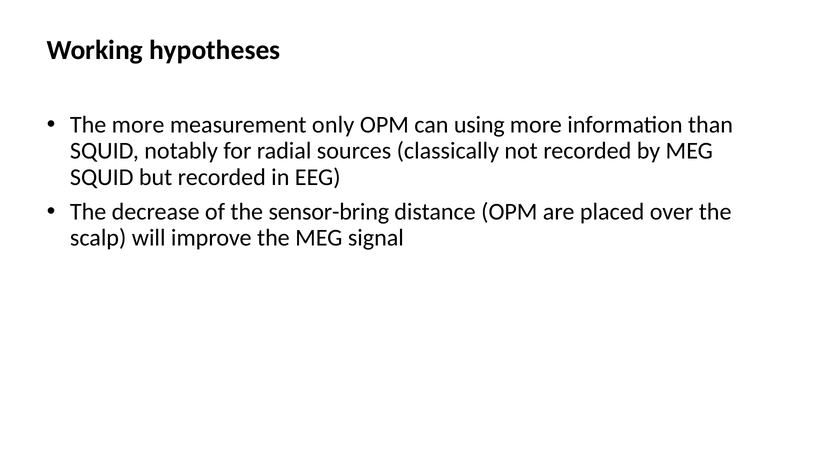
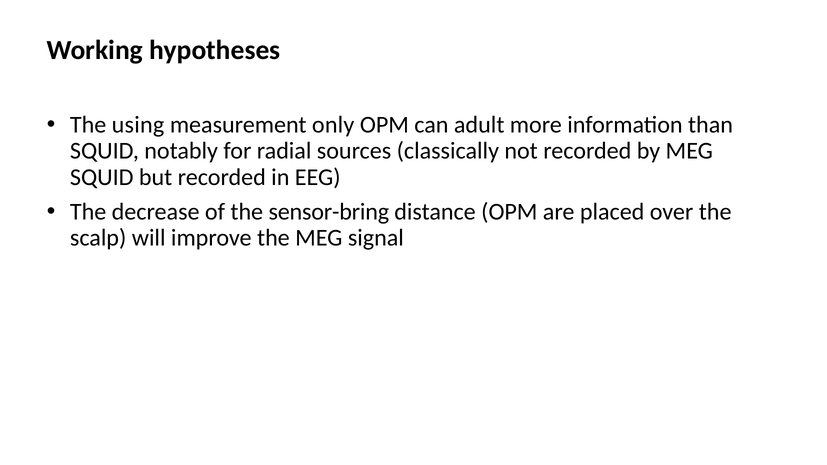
The more: more -> using (138, 125)
using: using -> adult (479, 125)
